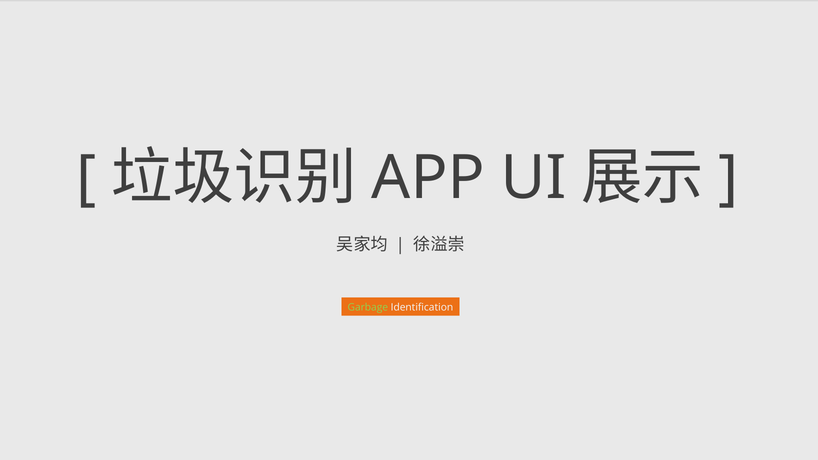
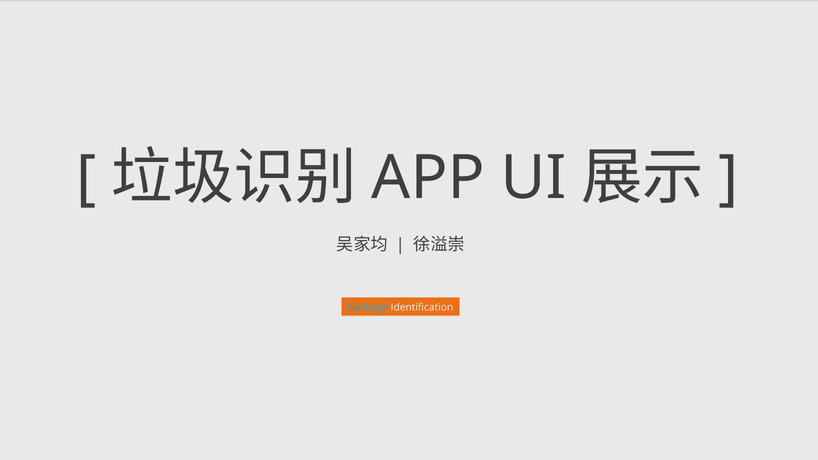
Garbage colour: light green -> light blue (368, 307)
